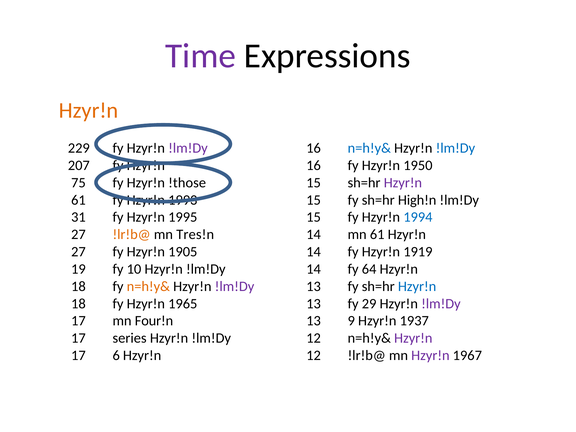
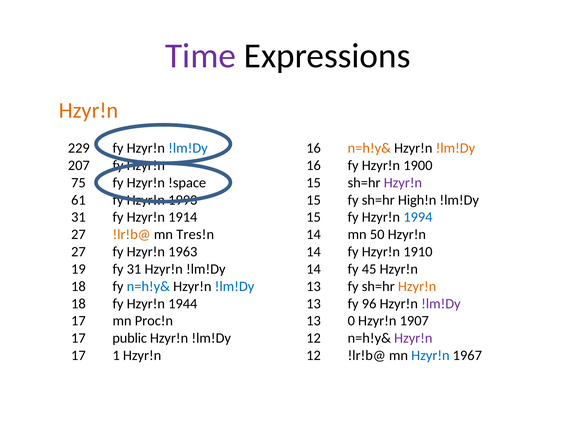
!lm!Dy colour: purple -> blue (188, 148)
n=h!y& colour: blue -> orange (369, 148)
!lm!Dy colour: blue -> orange (455, 148)
1950: 1950 -> 1900 (418, 165)
!those: !those -> !space (187, 183)
1995: 1995 -> 1914 (183, 217)
mn 61: 61 -> 50 (377, 235)
1905: 1905 -> 1963 (183, 252)
1919: 1919 -> 1910 (418, 252)
fy 10: 10 -> 31 (134, 269)
64: 64 -> 45 (369, 269)
n=h!y& colour: orange -> blue (148, 286)
!lm!Dy colour: purple -> blue (235, 286)
Hzyr!n colour: blue -> orange (417, 286)
1965: 1965 -> 1944 (183, 304)
29: 29 -> 96 (369, 304)
Four!n: Four!n -> Proc!n (154, 321)
9: 9 -> 0 (351, 321)
1937: 1937 -> 1907 (414, 321)
series: series -> public (130, 338)
6: 6 -> 1 (116, 355)
Hzyr!n colour: purple -> blue (430, 355)
